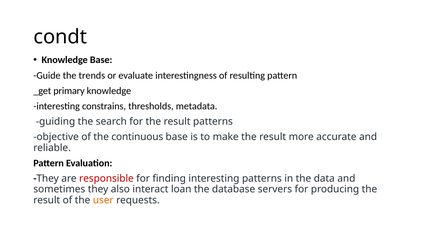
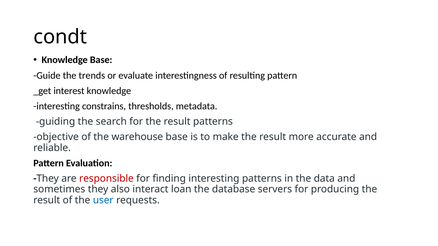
primary: primary -> interest (69, 91)
continuous: continuous -> warehouse (137, 137)
user colour: orange -> blue (103, 200)
